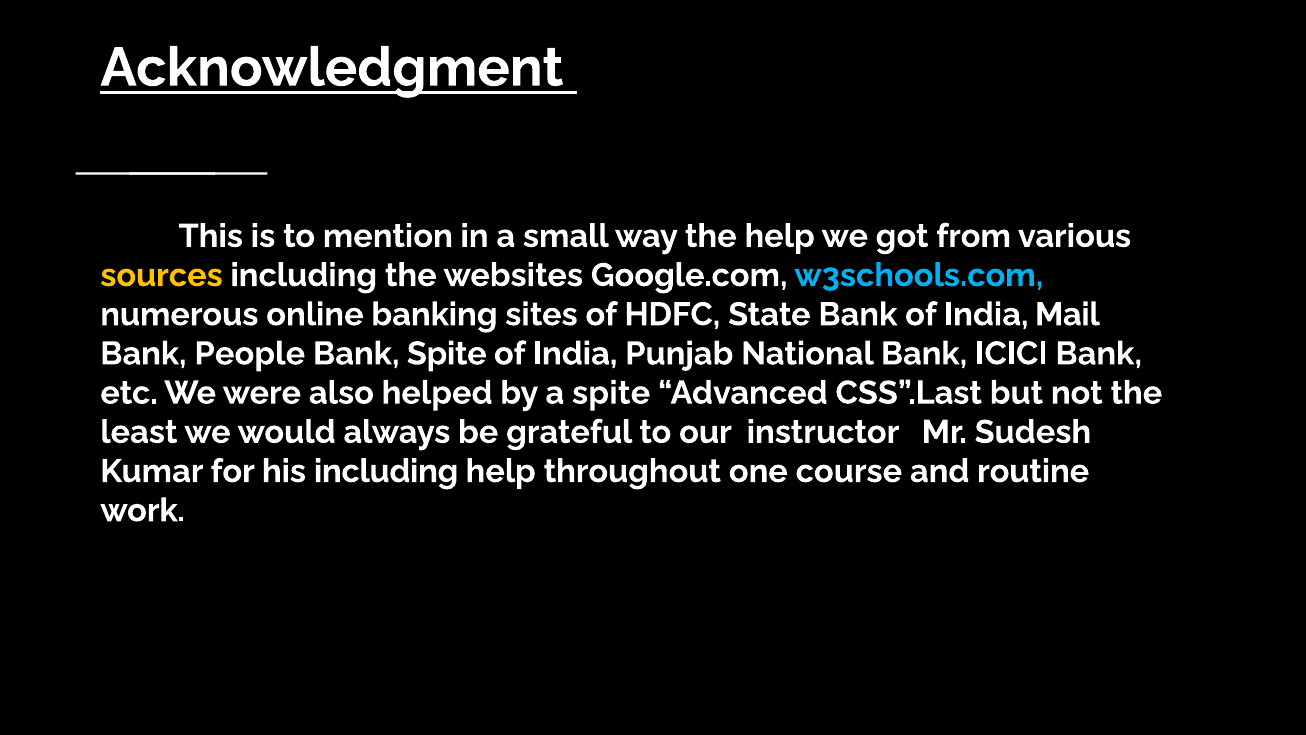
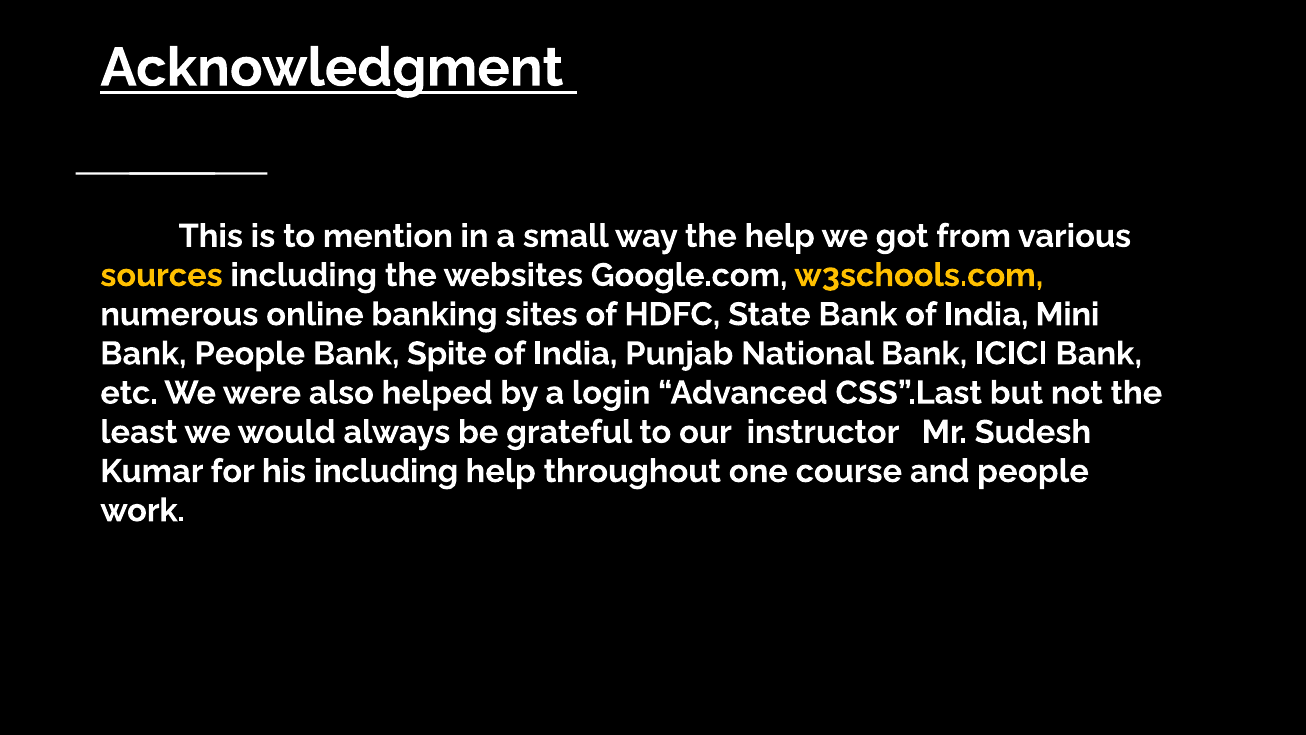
w3schools.com colour: light blue -> yellow (919, 275)
Mail: Mail -> Mini (1067, 314)
a spite: spite -> login (611, 393)
and routine: routine -> people (1033, 471)
